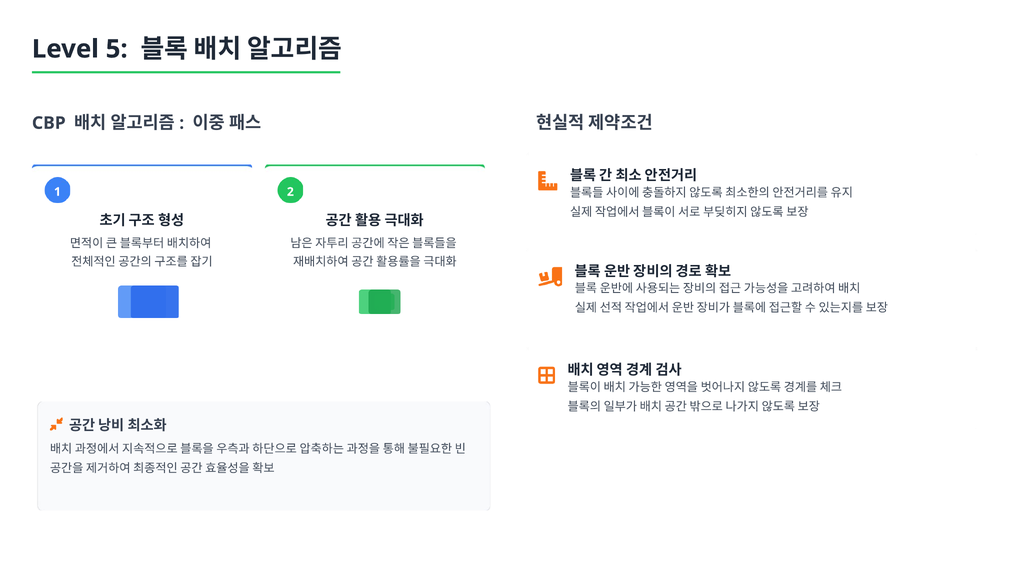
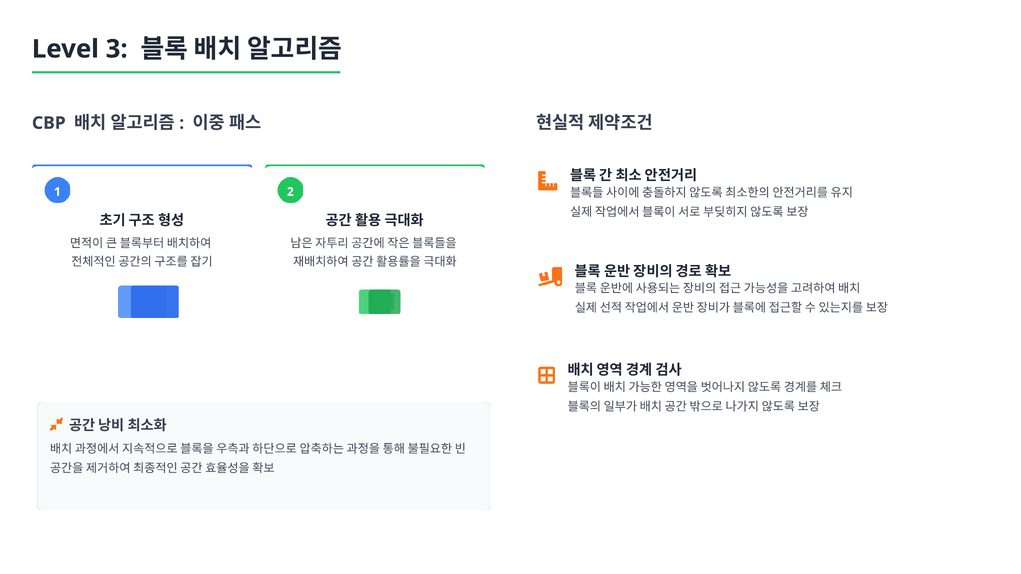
5: 5 -> 3 (117, 49)
